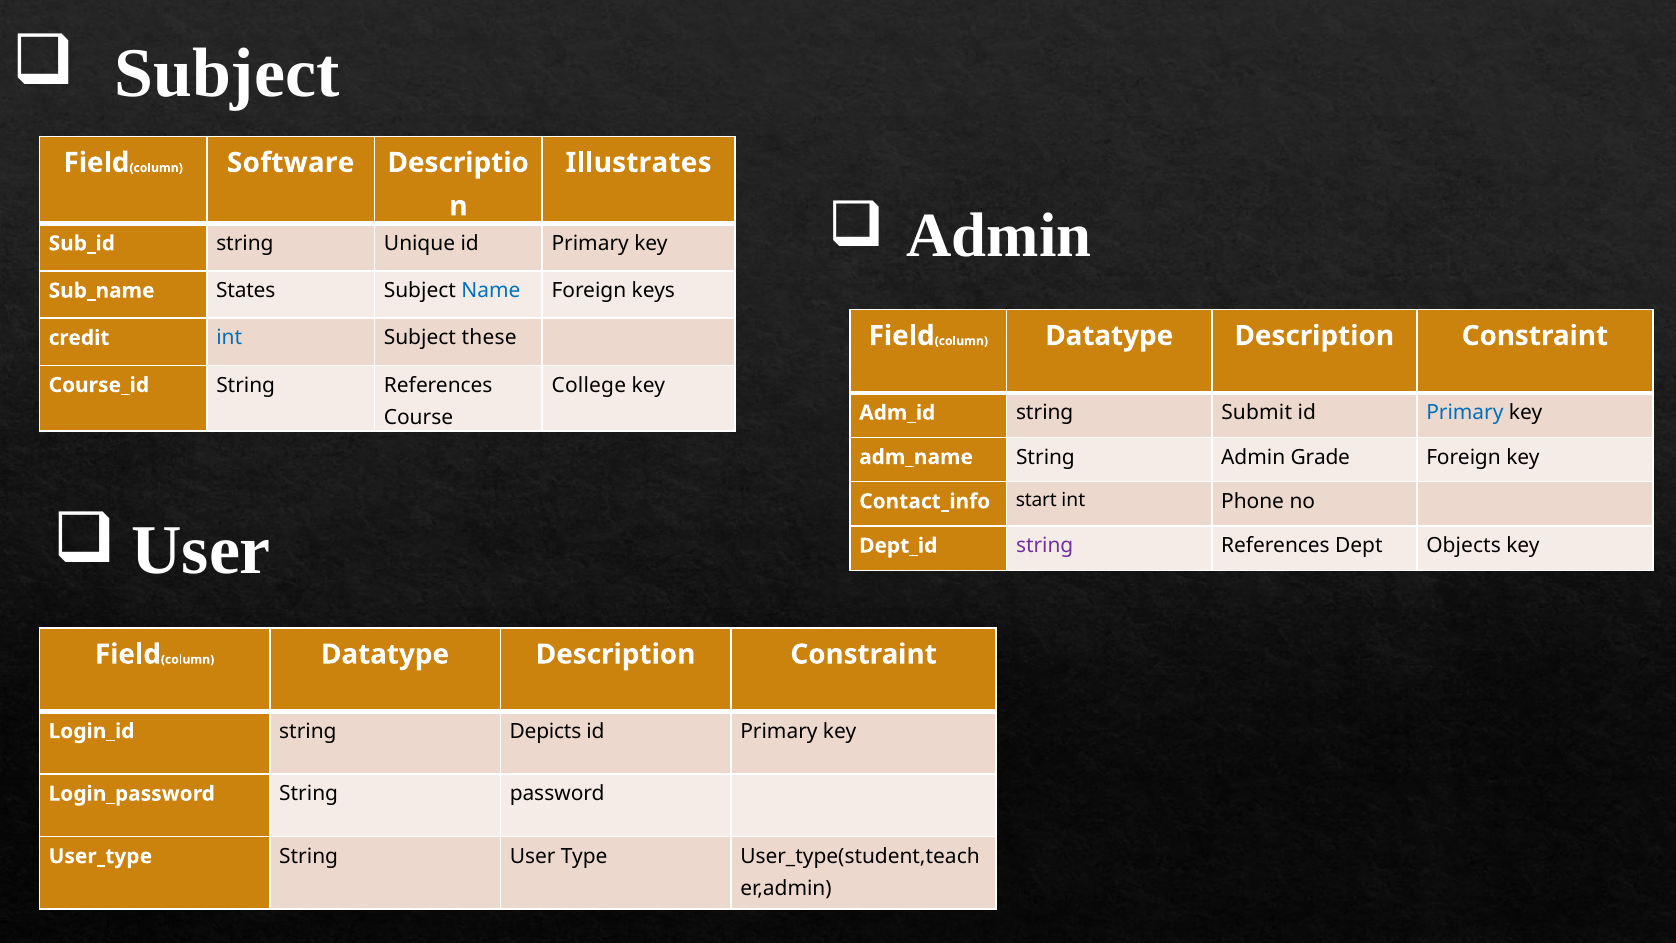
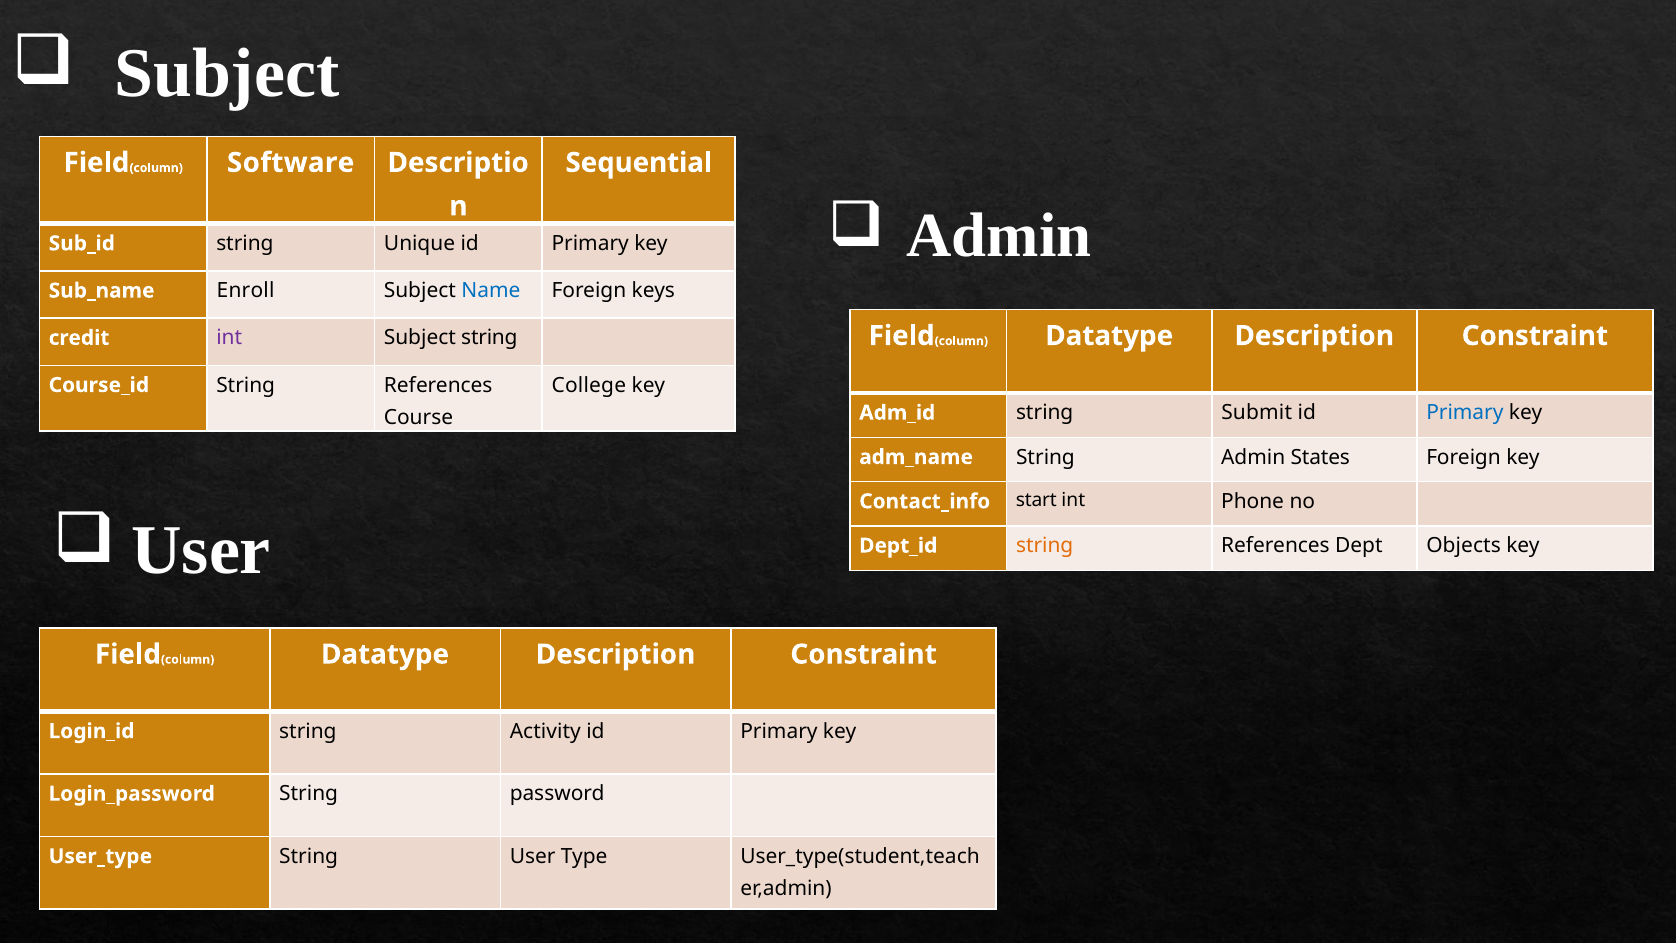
Illustrates: Illustrates -> Sequential (639, 163)
States: States -> Enroll (246, 291)
int colour: blue -> purple (229, 338)
Subject these: these -> string (489, 338)
Grade: Grade -> States (1320, 457)
string colour: purple -> orange (1045, 546)
Depicts: Depicts -> Activity (545, 731)
